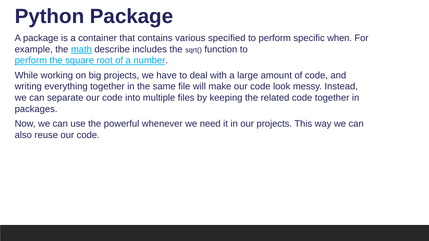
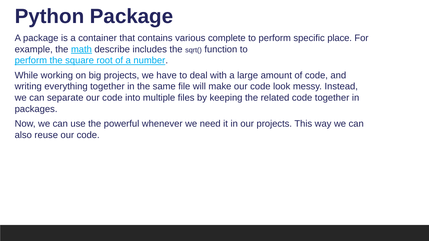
specified: specified -> complete (227, 38)
when: when -> place (340, 38)
